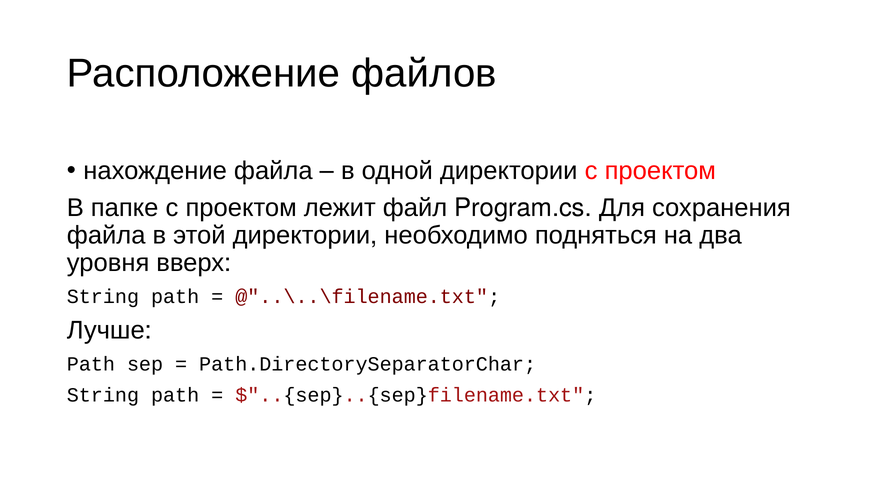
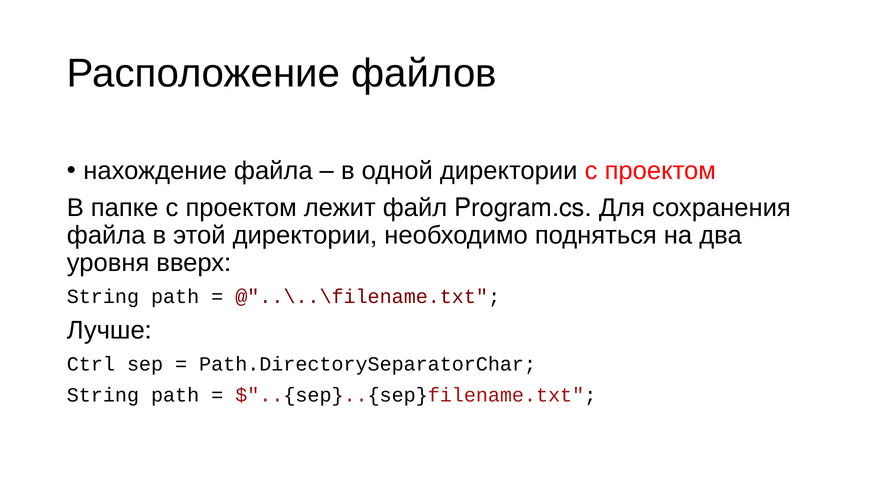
Path: Path -> Ctrl (91, 364)
